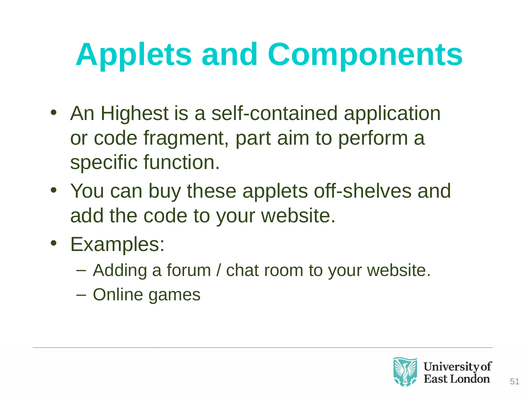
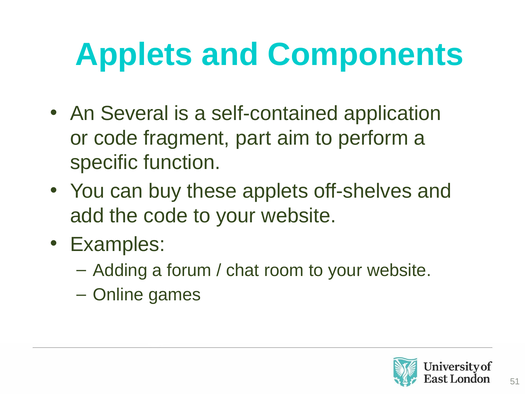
Highest: Highest -> Several (135, 113)
